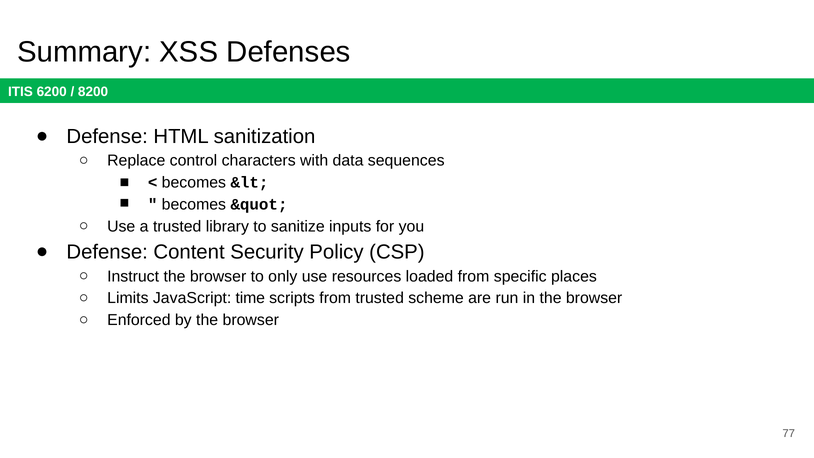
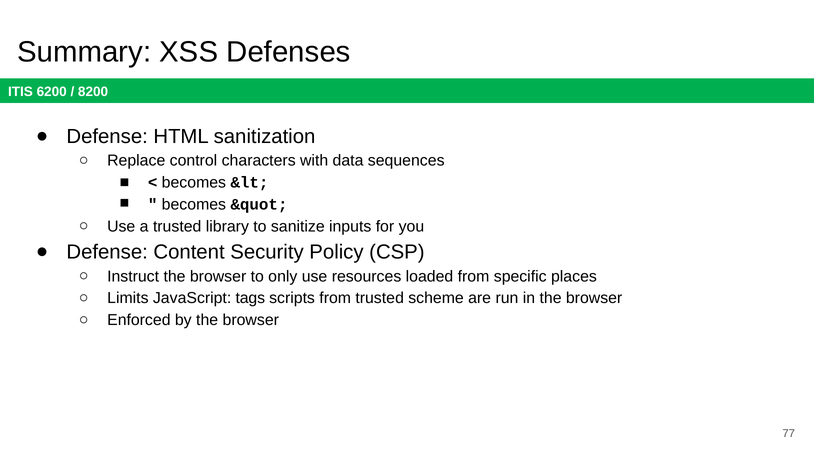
time: time -> tags (250, 298)
